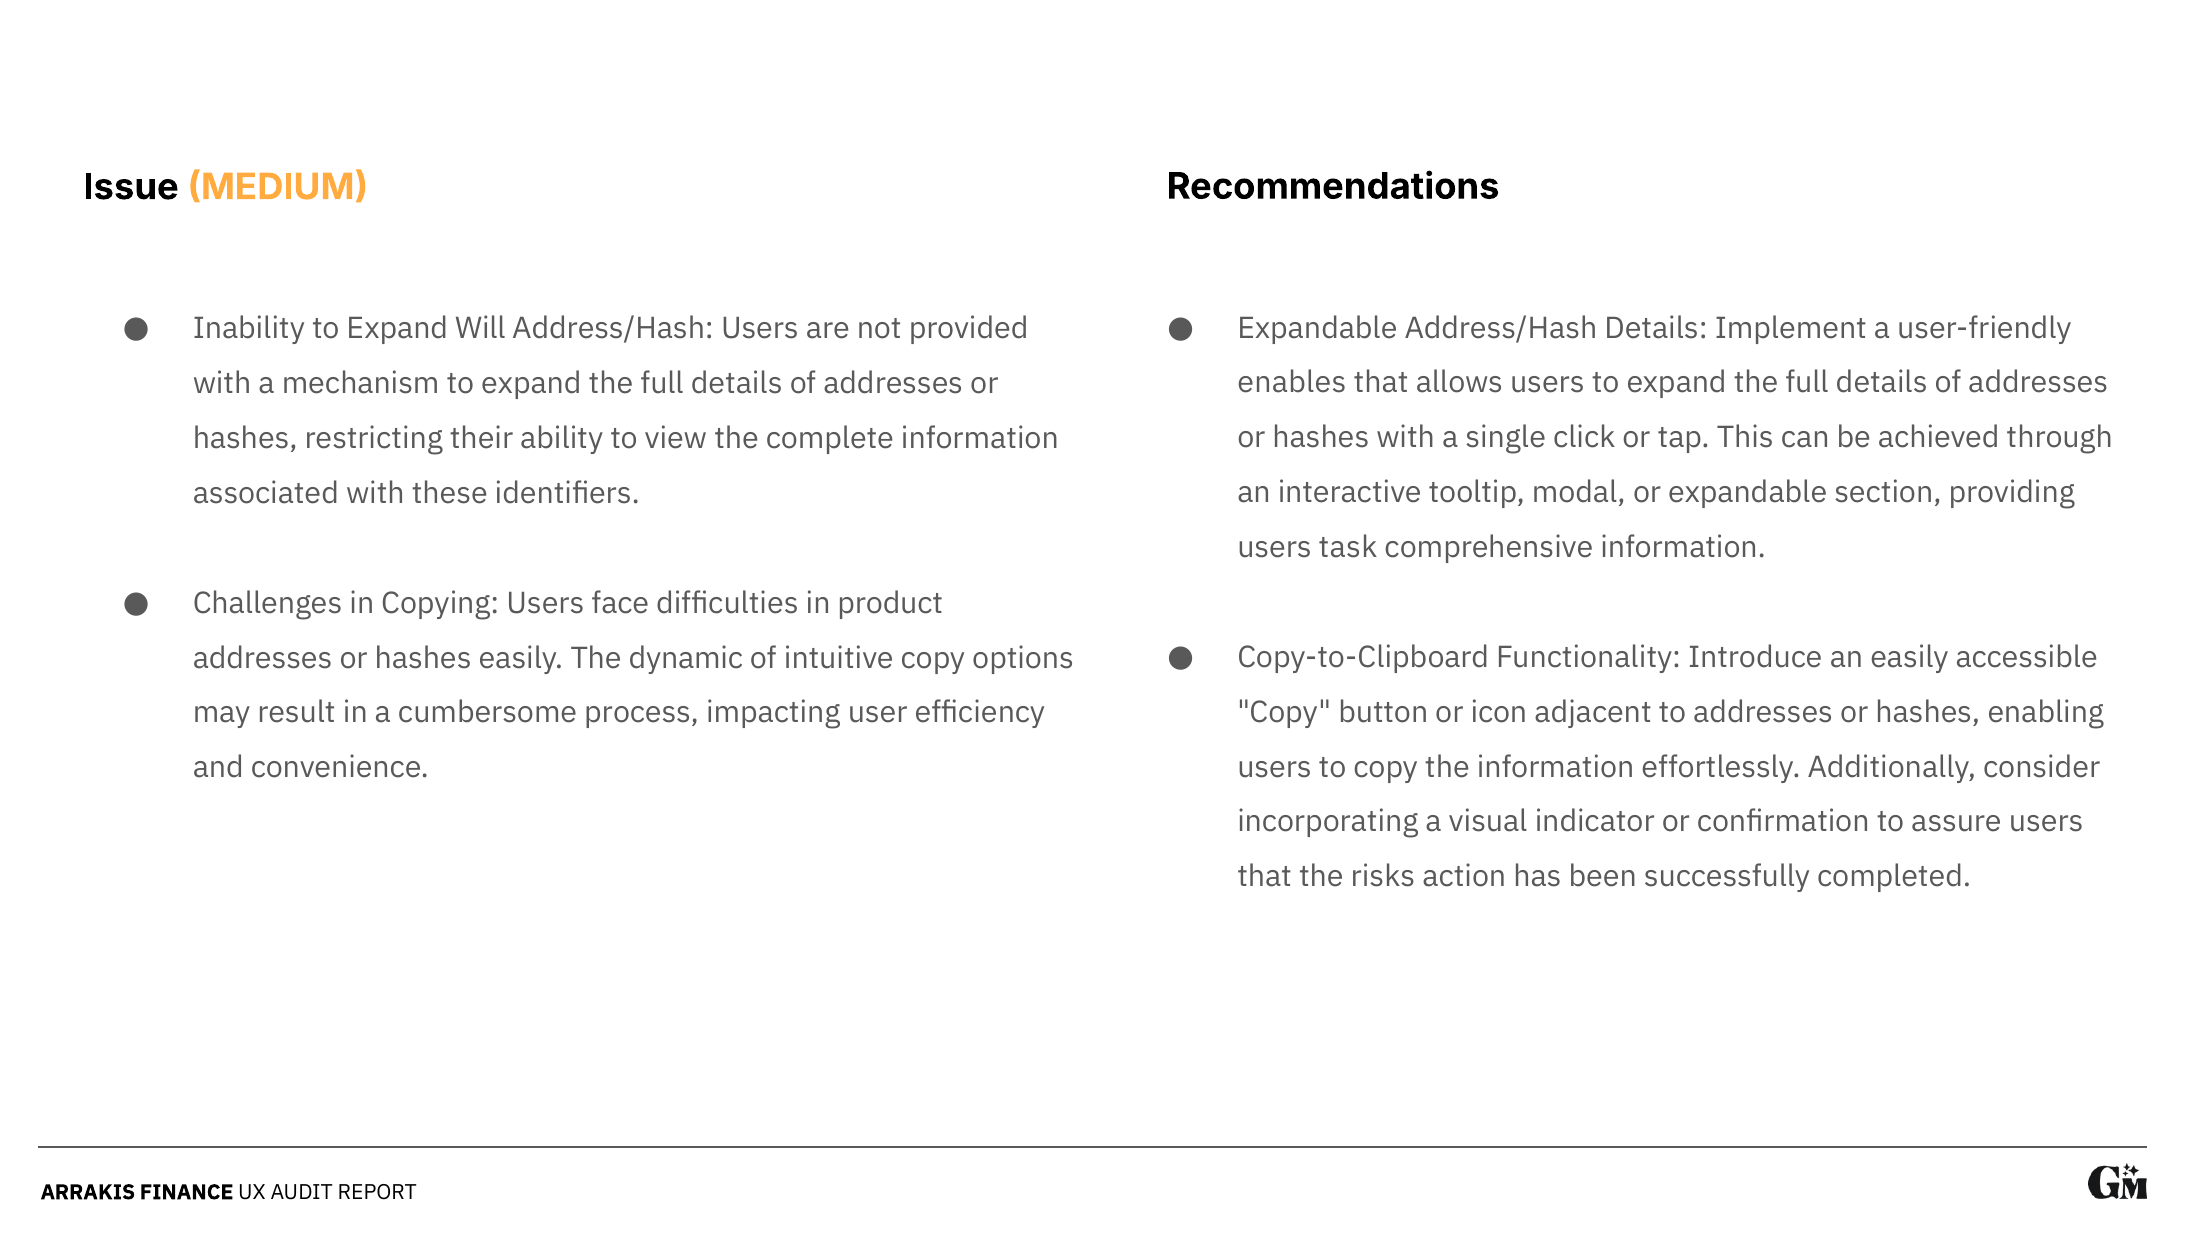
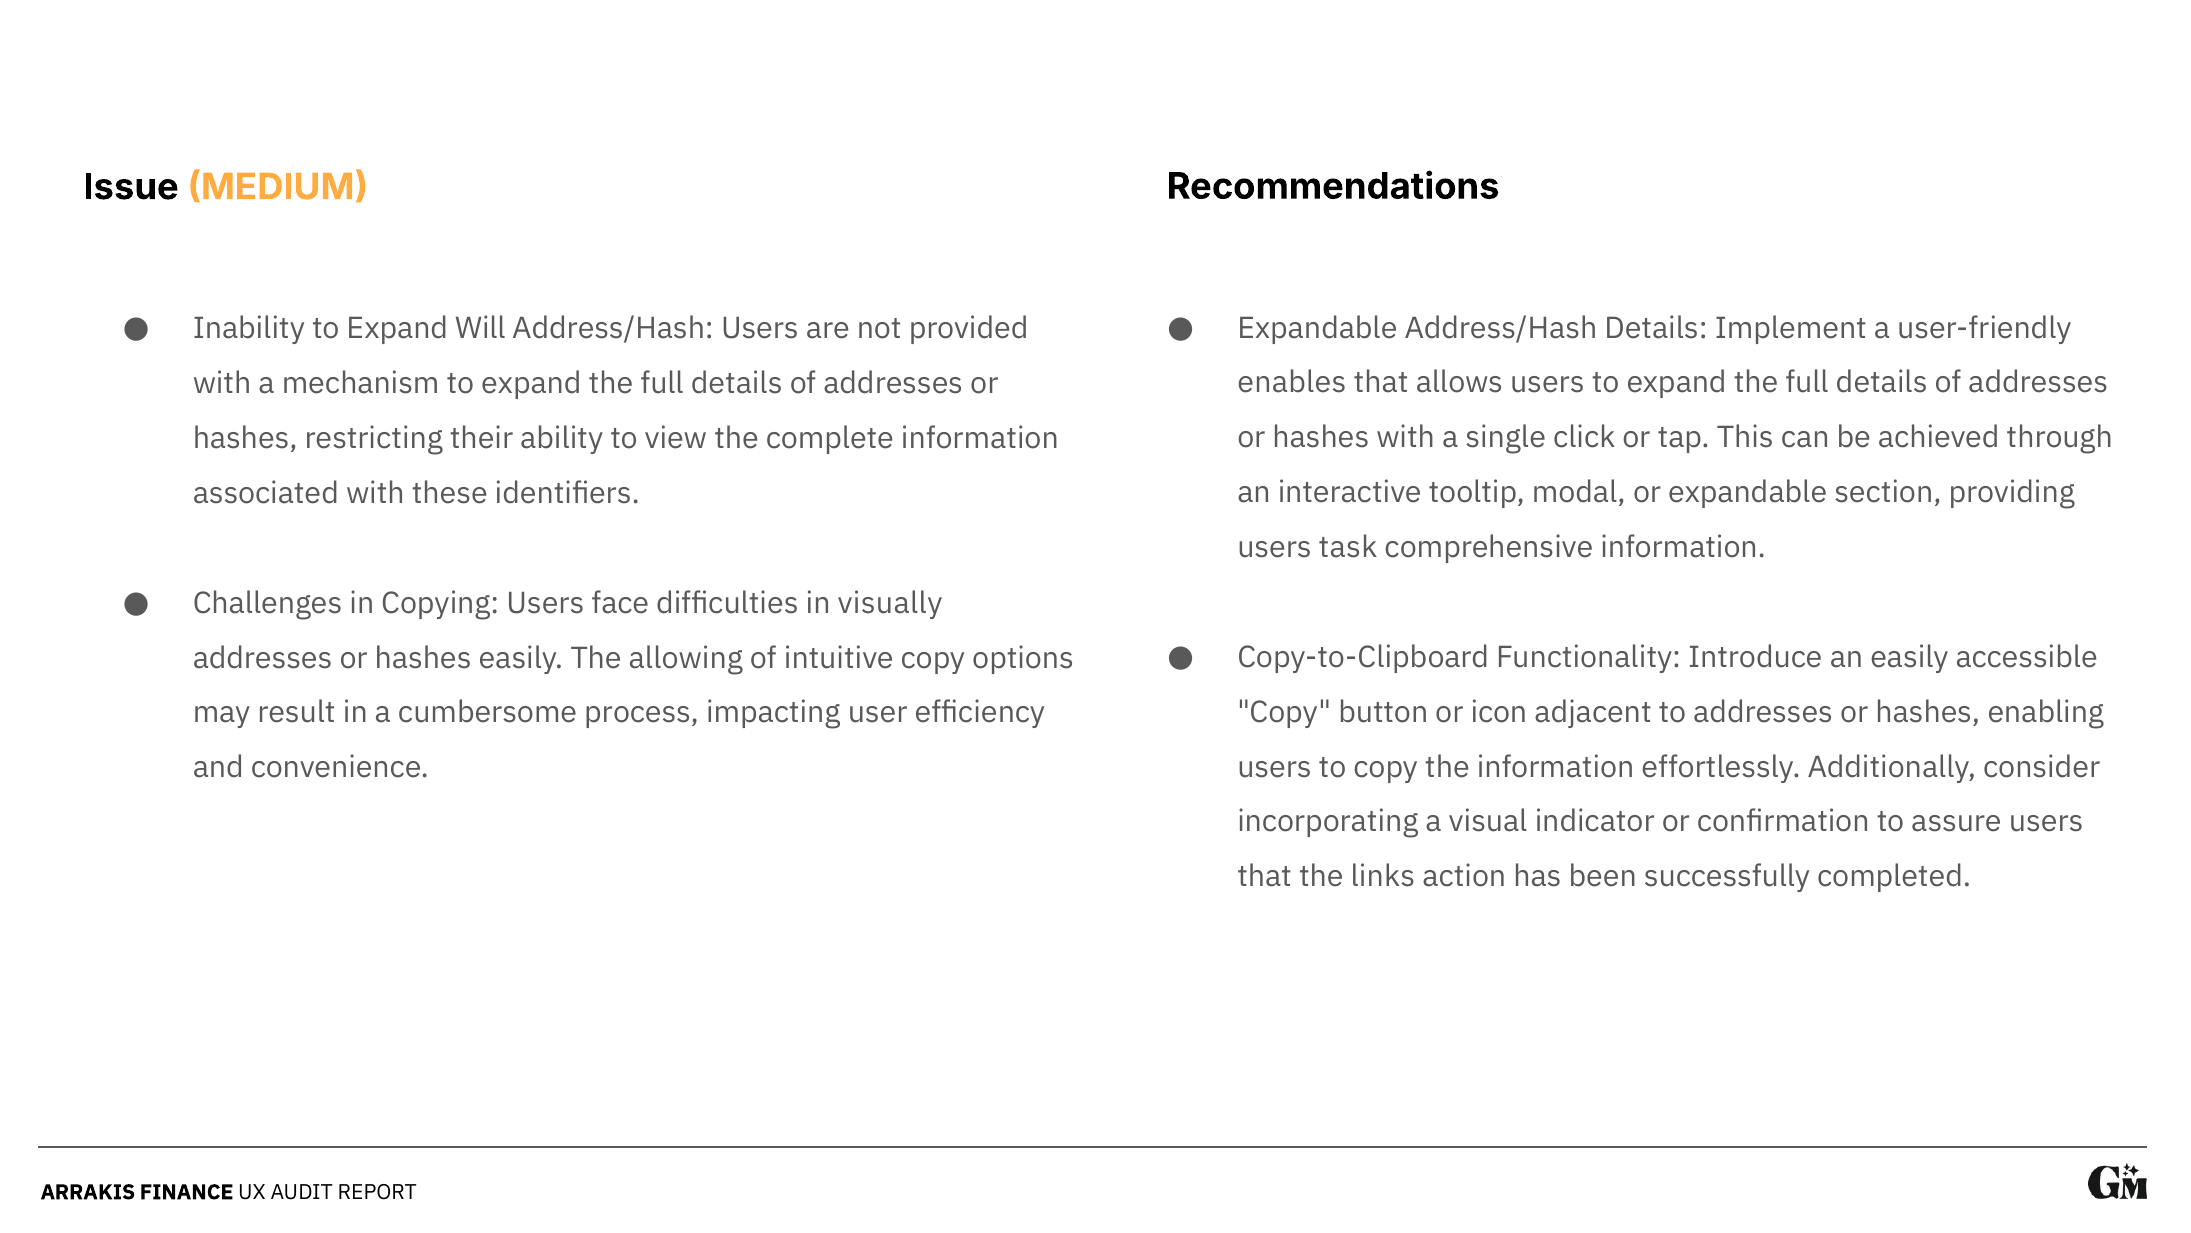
product: product -> visually (890, 603)
dynamic: dynamic -> allowing (686, 658)
risks: risks -> links (1383, 876)
